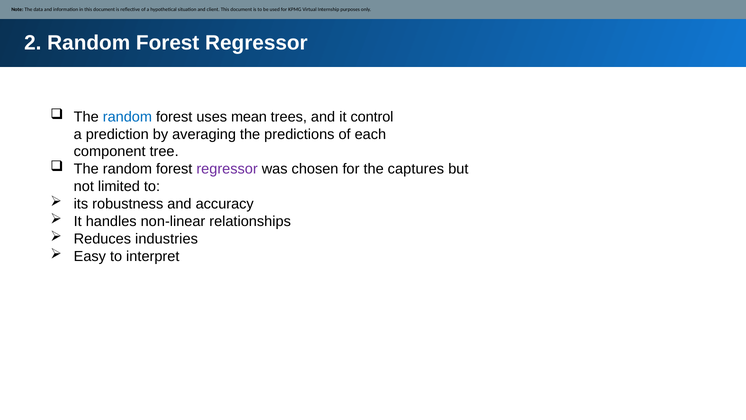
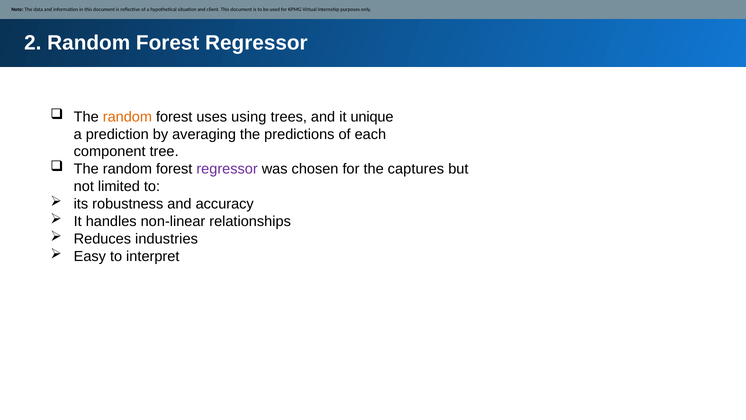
random colour: blue -> orange (127, 117)
mean: mean -> using (249, 117)
control: control -> unique (372, 117)
